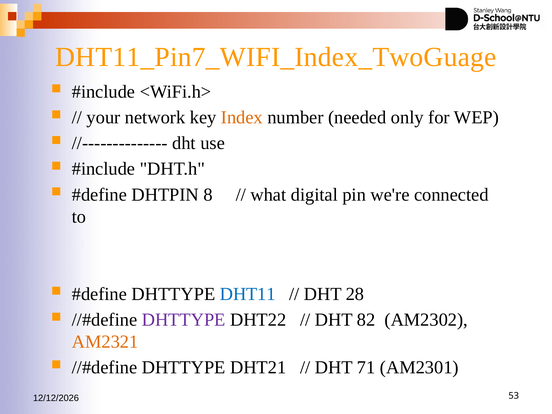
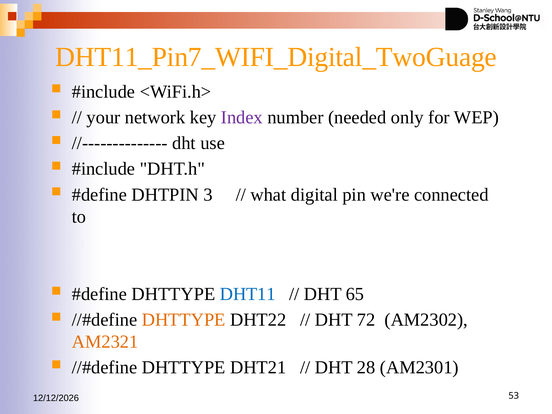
DHT11_Pin7_WIFI_Index_TwoGuage: DHT11_Pin7_WIFI_Index_TwoGuage -> DHT11_Pin7_WIFI_Digital_TwoGuage (276, 57)
Index colour: orange -> purple (242, 117)
8: 8 -> 3 (208, 195)
28: 28 -> 65 (355, 294)
DHTTYPE colour: purple -> orange (184, 320)
82: 82 -> 72 (366, 320)
71: 71 -> 28 (366, 368)
